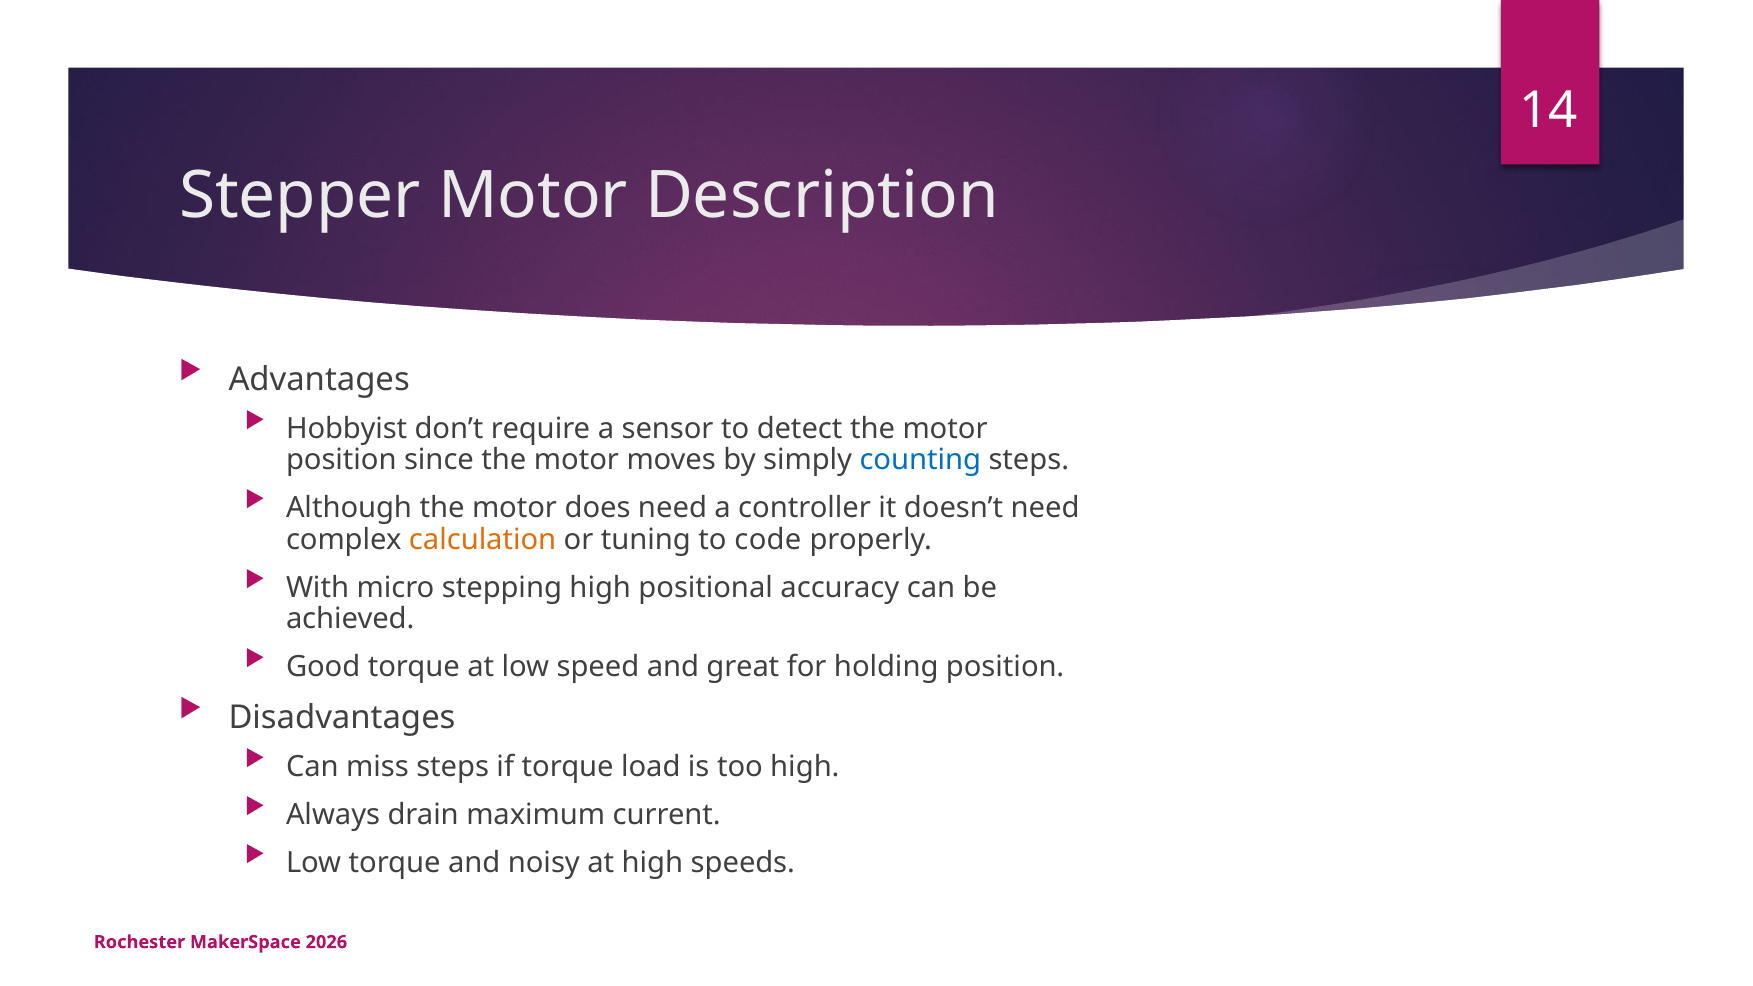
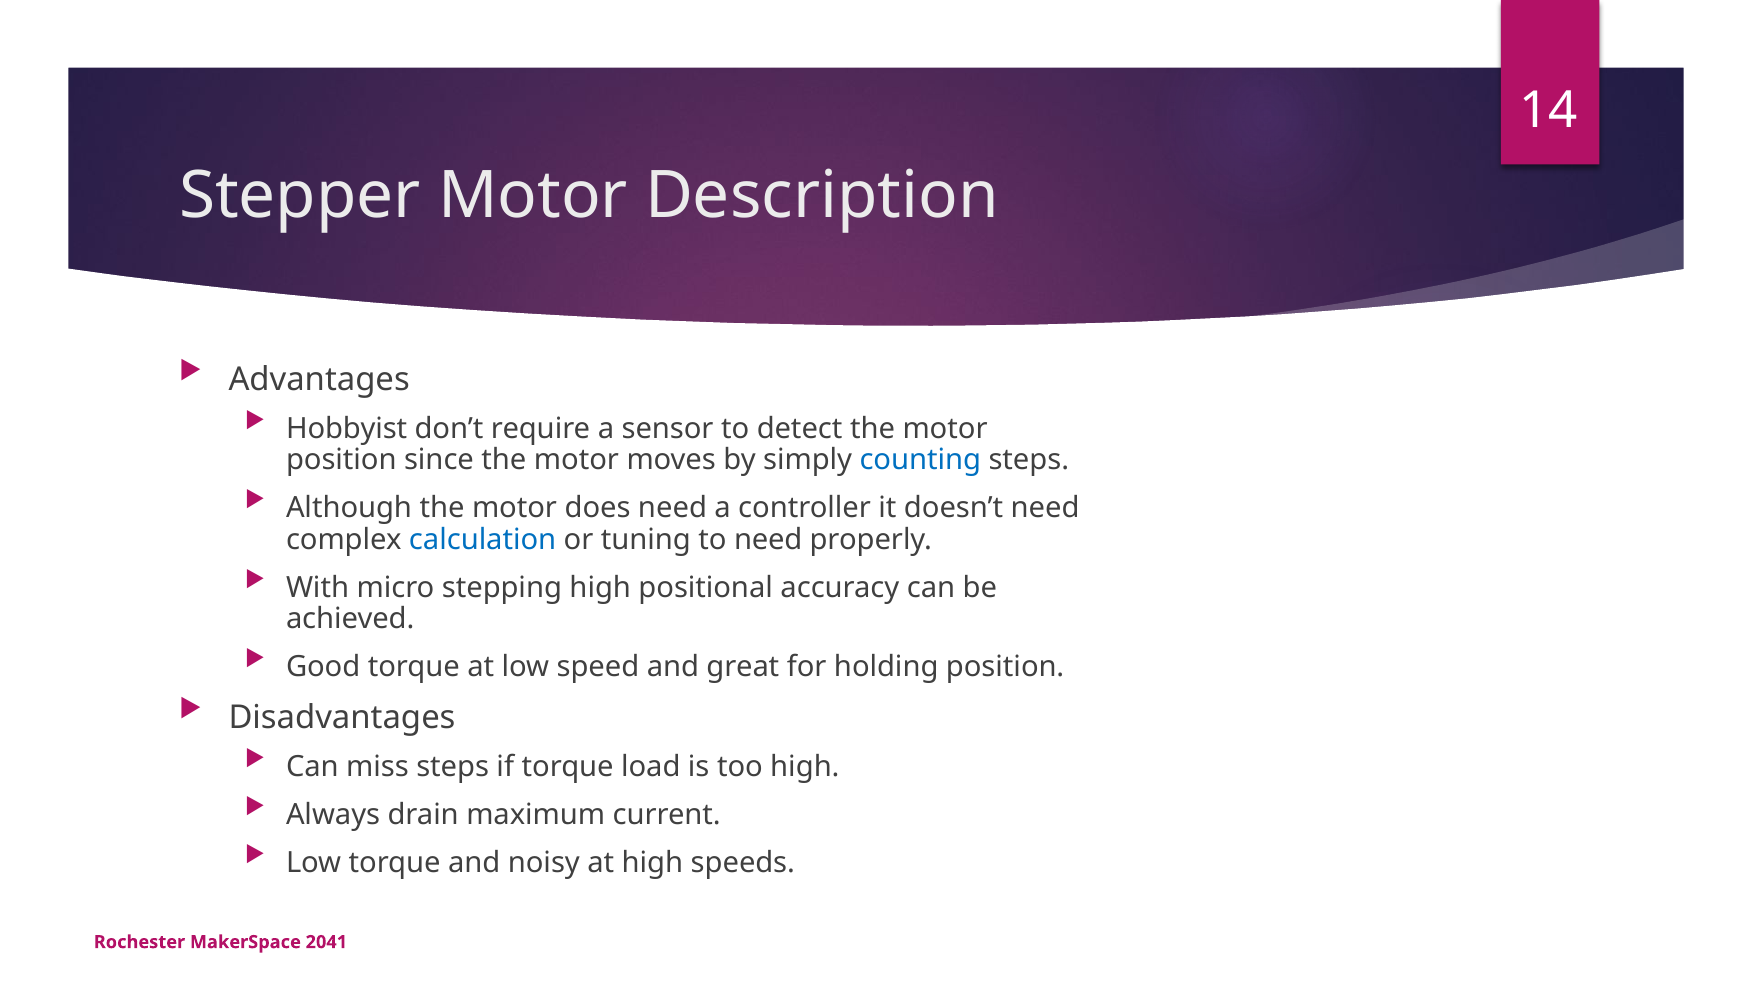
calculation colour: orange -> blue (483, 540)
to code: code -> need (768, 540)
2026: 2026 -> 2041 (326, 942)
